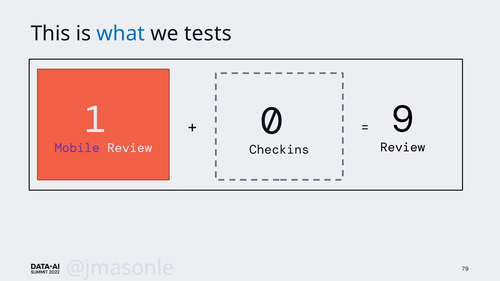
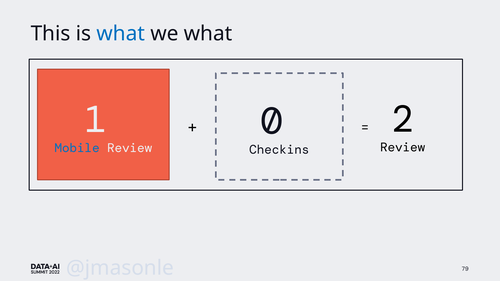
we tests: tests -> what (208, 34)
9: 9 -> 2 (403, 119)
Mobile colour: purple -> blue (77, 148)
